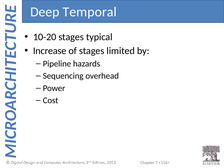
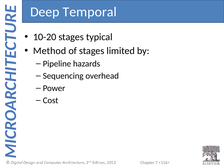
Increase: Increase -> Method (50, 51)
